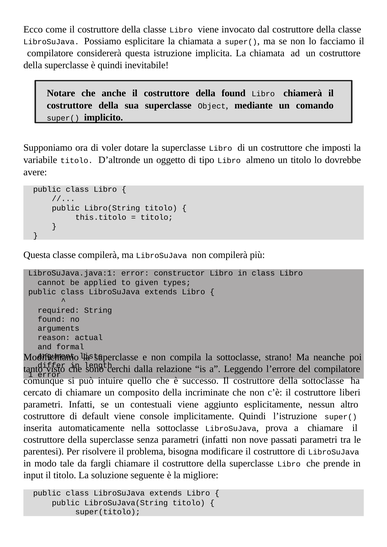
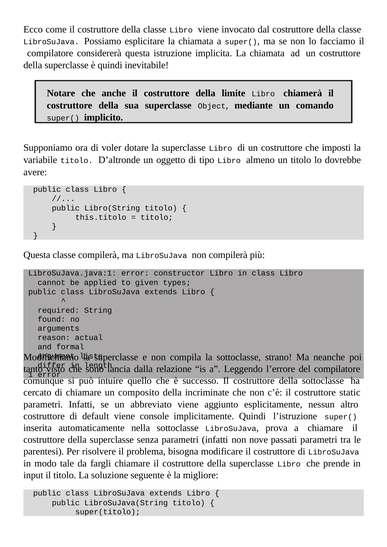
della found: found -> limite (234, 93)
cerchi: cerchi -> lancia (119, 369)
liberi: liberi -> static (350, 393)
contestuali: contestuali -> abbreviato (151, 405)
